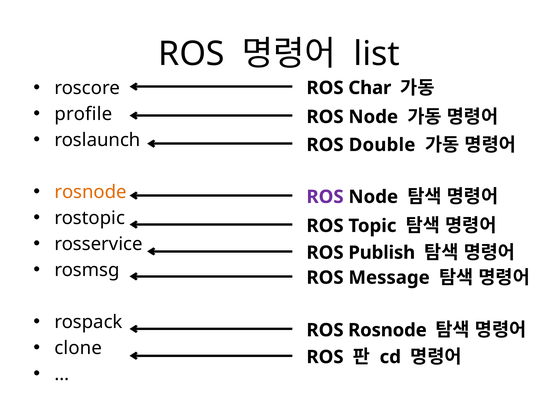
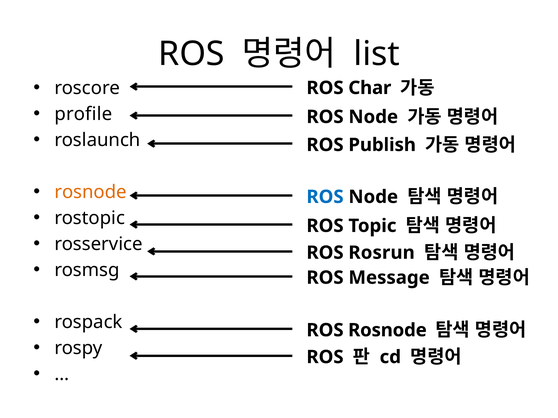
Double: Double -> Publish (382, 145)
ROS colour: purple -> blue (325, 197)
Publish: Publish -> Rosrun (382, 253)
clone: clone -> rospy (78, 349)
